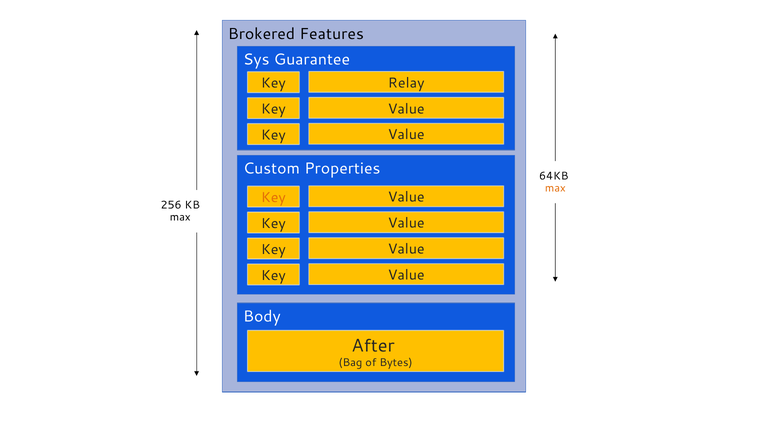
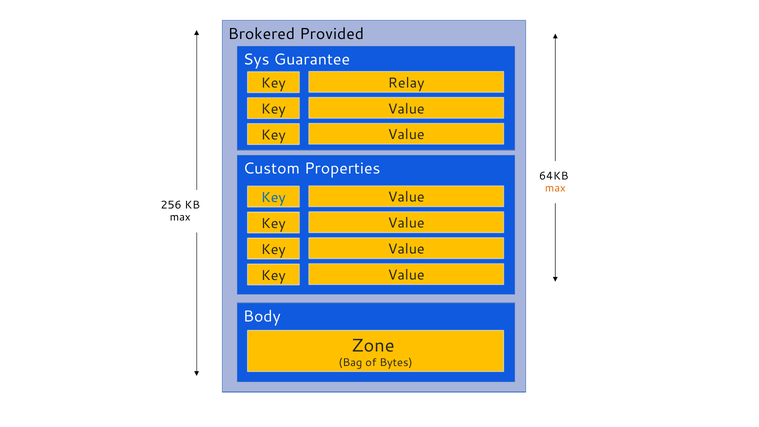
Features: Features -> Provided (332, 34)
Key colour: orange -> blue (273, 198)
After: After -> Zone (373, 346)
